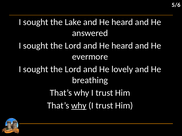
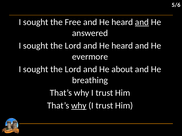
Lake: Lake -> Free (73, 22)
and underline: none -> present (142, 22)
lovely: lovely -> about (122, 70)
